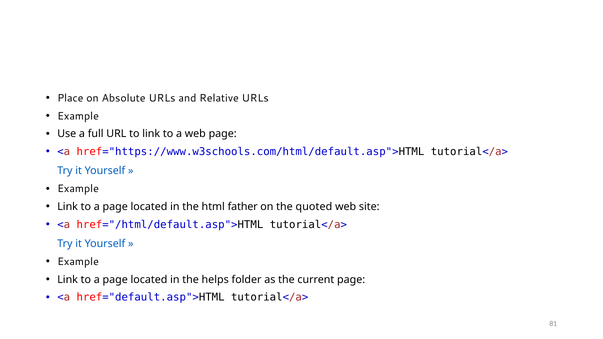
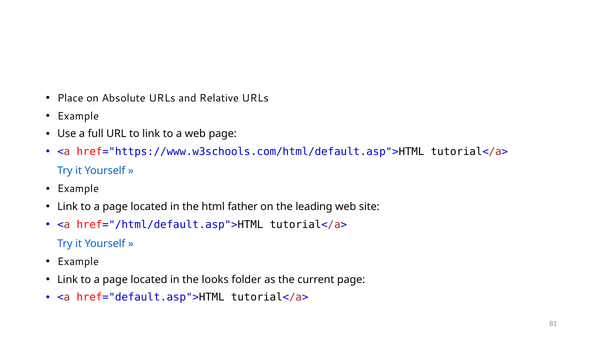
quoted: quoted -> leading (314, 207)
helps: helps -> looks (215, 280)
